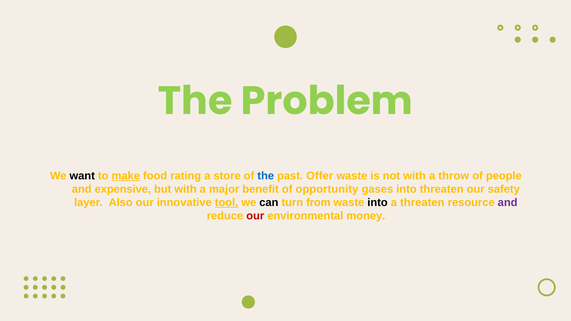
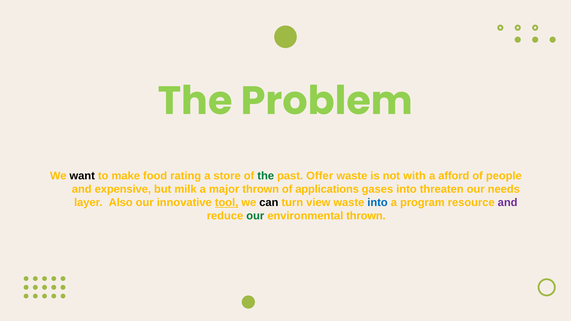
make underline: present -> none (126, 176)
the colour: blue -> green (266, 176)
throw: throw -> afford (454, 176)
but with: with -> milk (186, 189)
major benefit: benefit -> thrown (261, 189)
opportunity: opportunity -> applications (327, 189)
safety: safety -> needs (504, 189)
from: from -> view (318, 203)
into colour: black -> blue (378, 203)
a threaten: threaten -> program (422, 203)
our colour: red -> green (255, 216)
environmental money: money -> thrown (366, 216)
